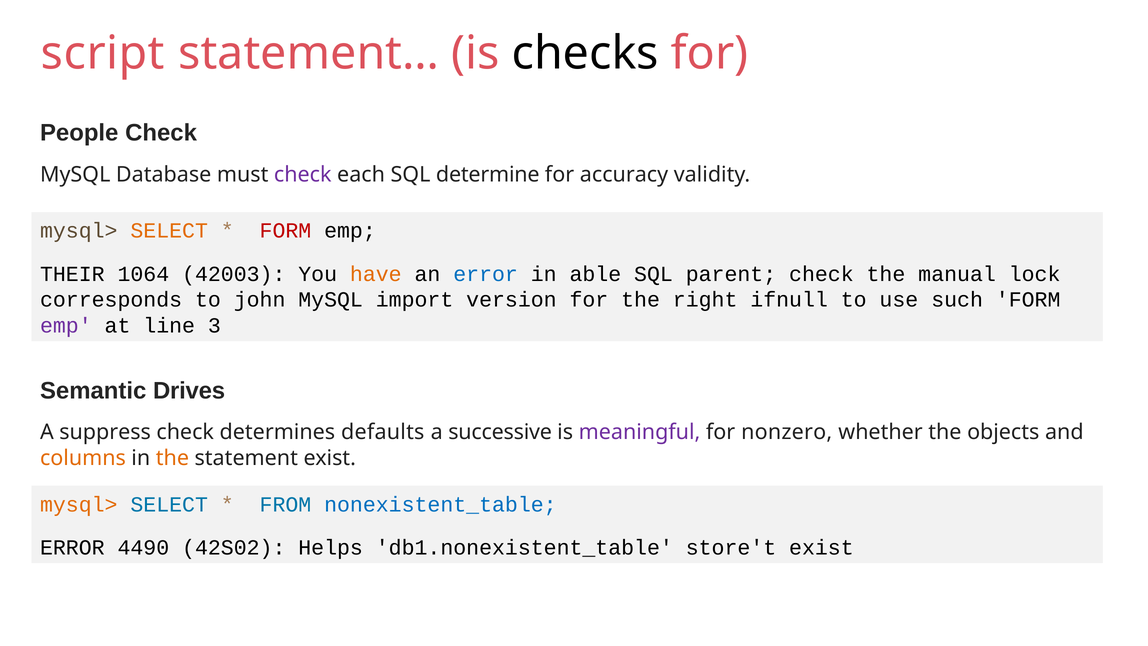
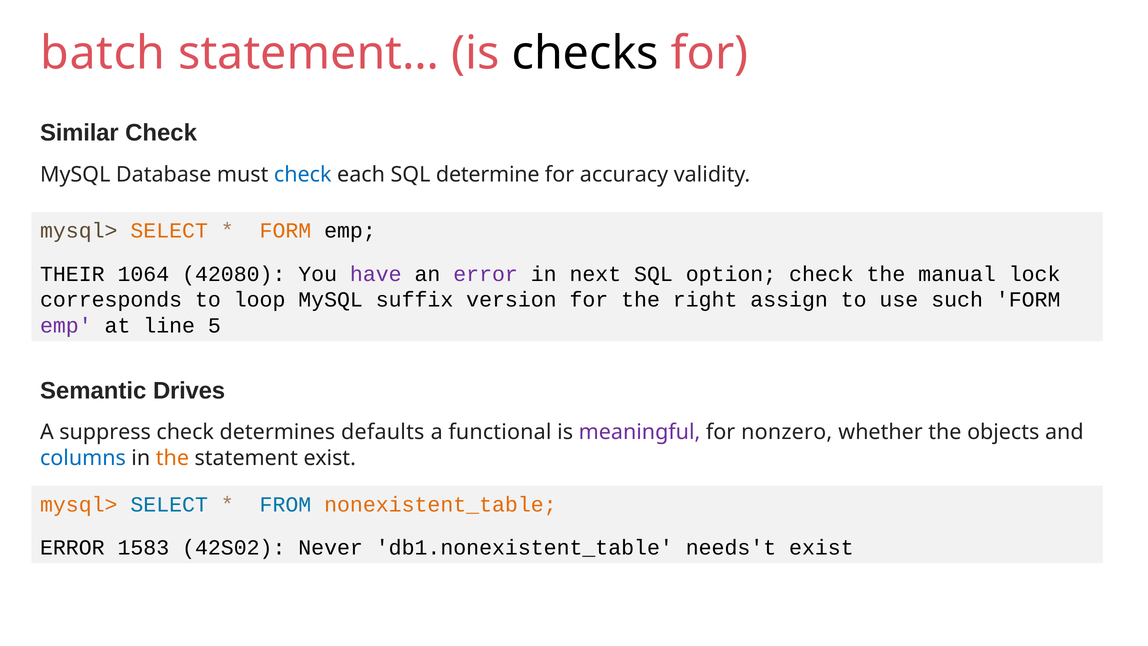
script: script -> batch (103, 53)
People: People -> Similar (79, 133)
check colour: purple -> blue (303, 174)
FORM colour: red -> orange (285, 231)
42003: 42003 -> 42080 (234, 274)
have colour: orange -> purple (376, 274)
error colour: blue -> purple (486, 274)
able: able -> next (595, 274)
parent: parent -> option (731, 274)
john: john -> loop (260, 300)
import: import -> suffix (415, 300)
ifnull: ifnull -> assign (789, 300)
3: 3 -> 5 (214, 325)
successive: successive -> functional (500, 432)
columns colour: orange -> blue (83, 458)
nonexistent_table colour: blue -> orange (440, 504)
4490: 4490 -> 1583 (143, 547)
Helps: Helps -> Never (331, 547)
store't: store't -> needs't (731, 547)
